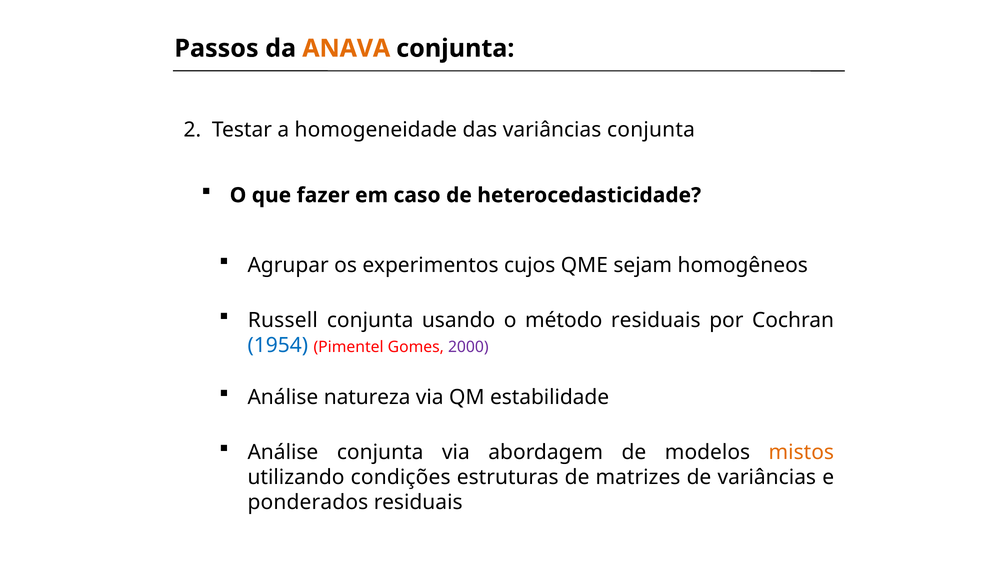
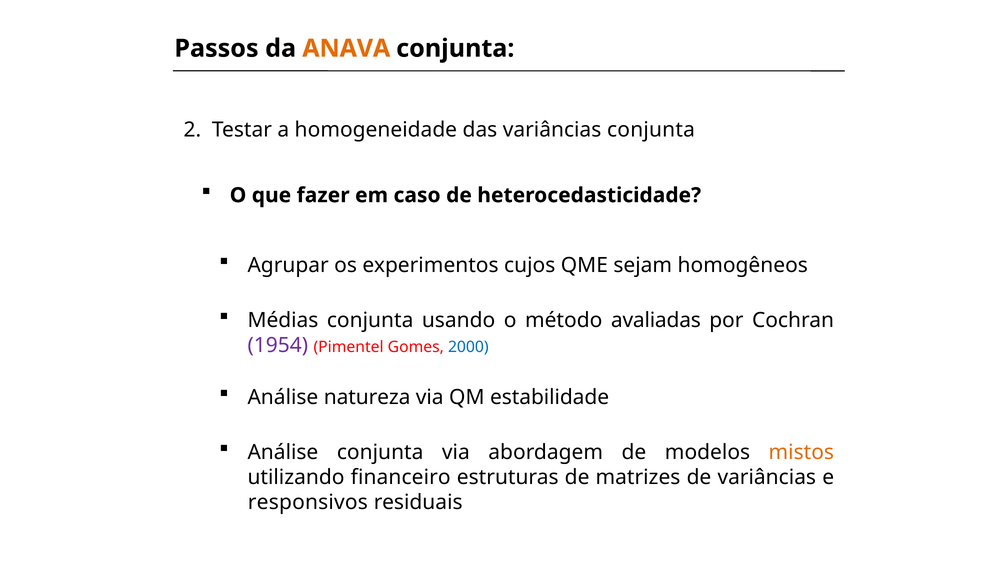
Russell: Russell -> Médias (283, 320)
método residuais: residuais -> avaliadas (656, 320)
1954 colour: blue -> purple (278, 345)
2000 colour: purple -> blue (468, 347)
condições: condições -> financeiro (401, 477)
ponderados: ponderados -> responsivos (308, 502)
